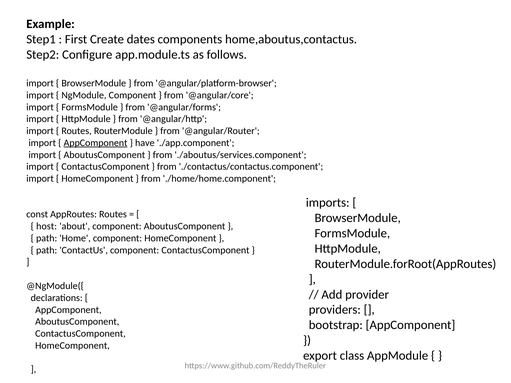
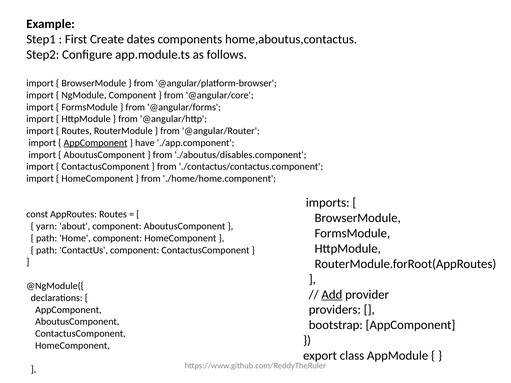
./aboutus/services.component: ./aboutus/services.component -> ./aboutus/disables.component (240, 155)
host: host -> yarn (47, 226)
Add underline: none -> present (332, 295)
